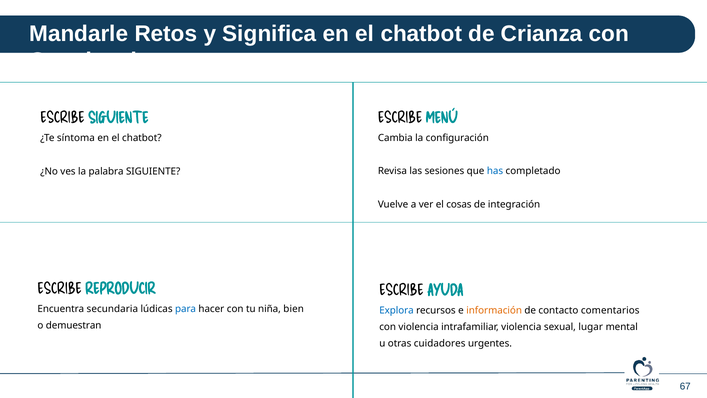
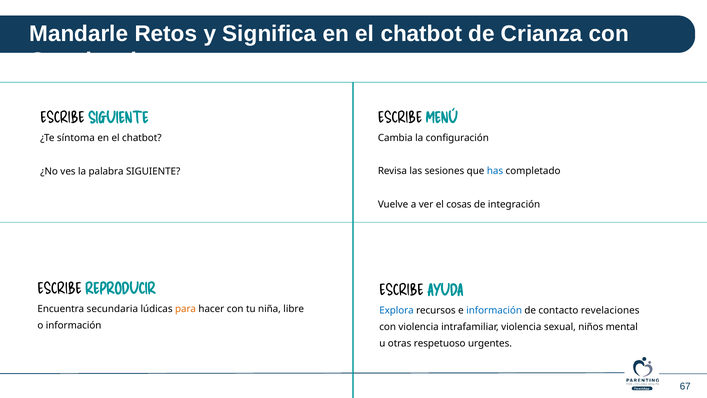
para colour: blue -> orange (186, 309)
bien: bien -> libre (294, 309)
información colour: orange -> blue (494, 310)
comentarios: comentarios -> revelaciones (610, 310)
o demuestran: demuestran -> información (74, 325)
lugar: lugar -> niños (591, 327)
cuidadores: cuidadores -> respetuoso (440, 343)
